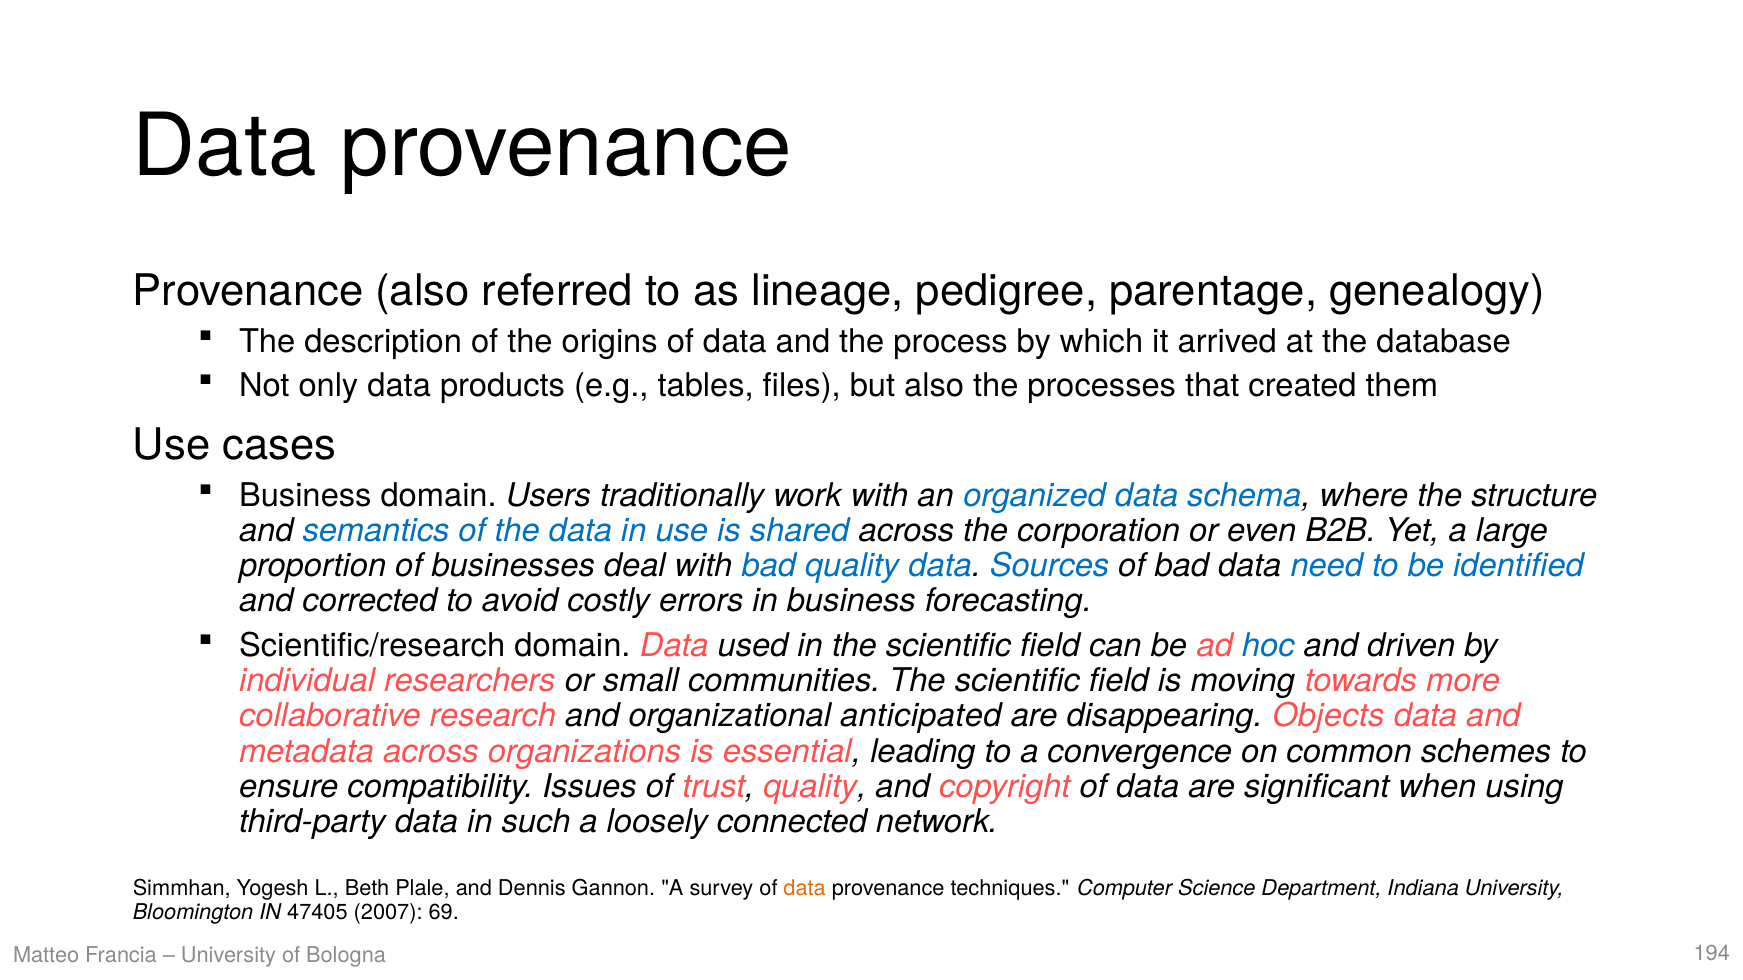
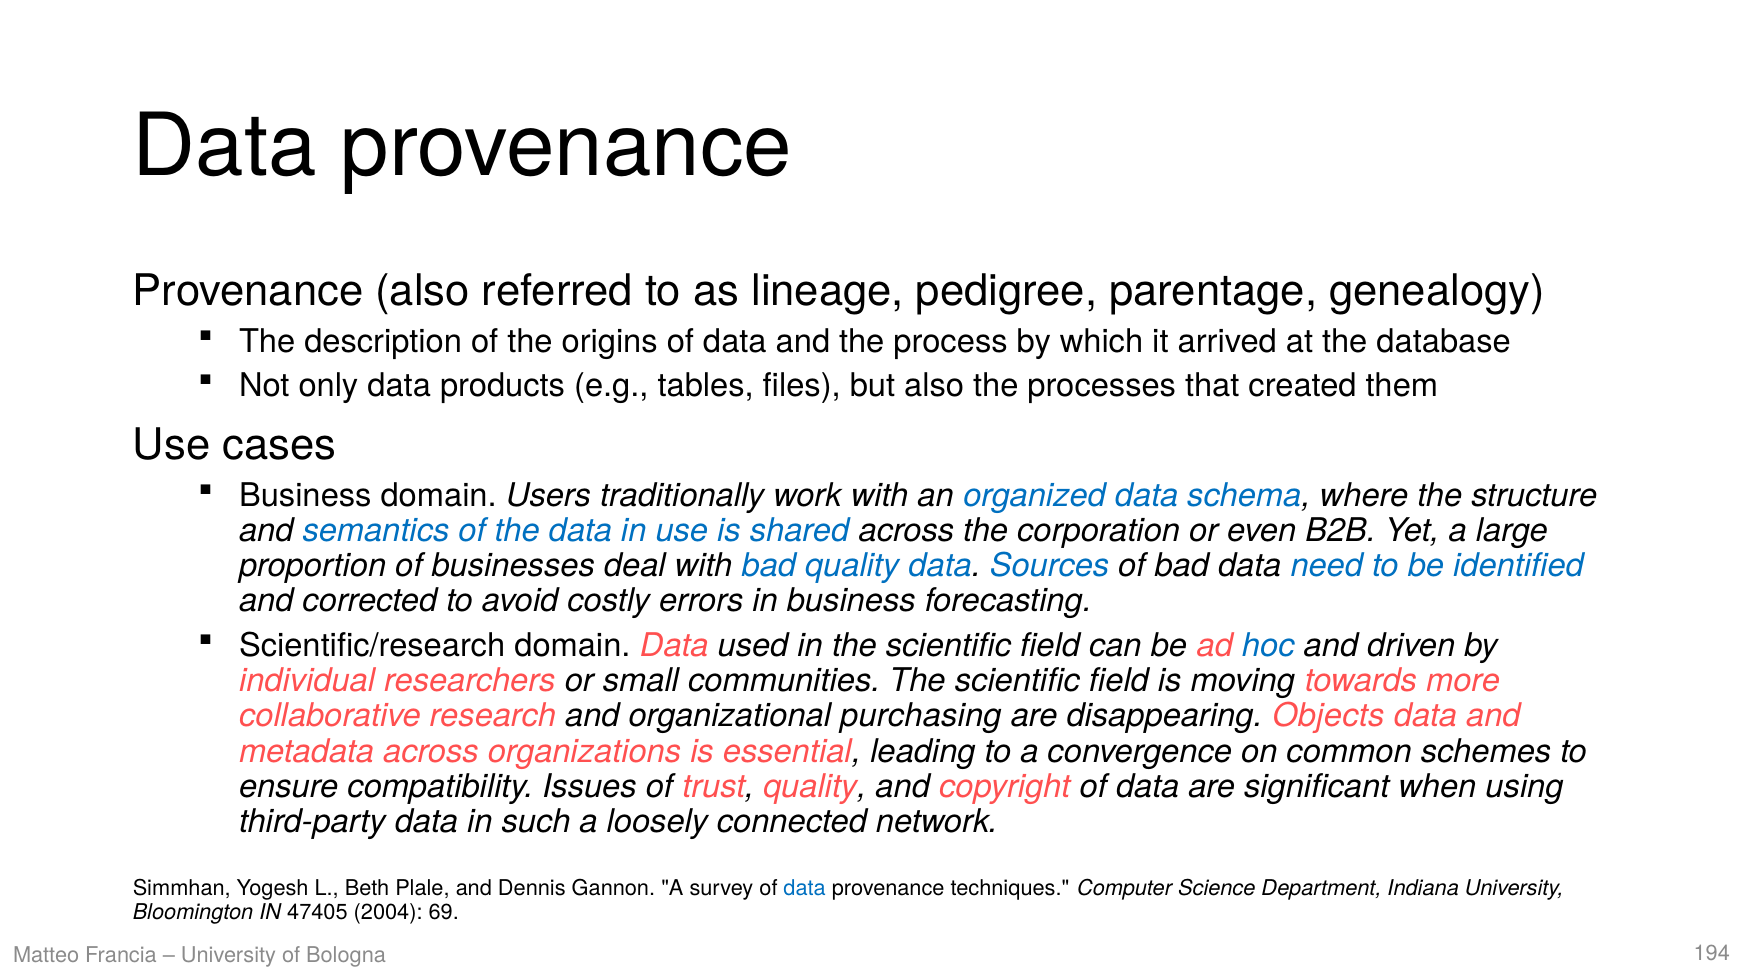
anticipated: anticipated -> purchasing (921, 716)
data colour: orange -> blue (805, 889)
2007: 2007 -> 2004 (388, 913)
